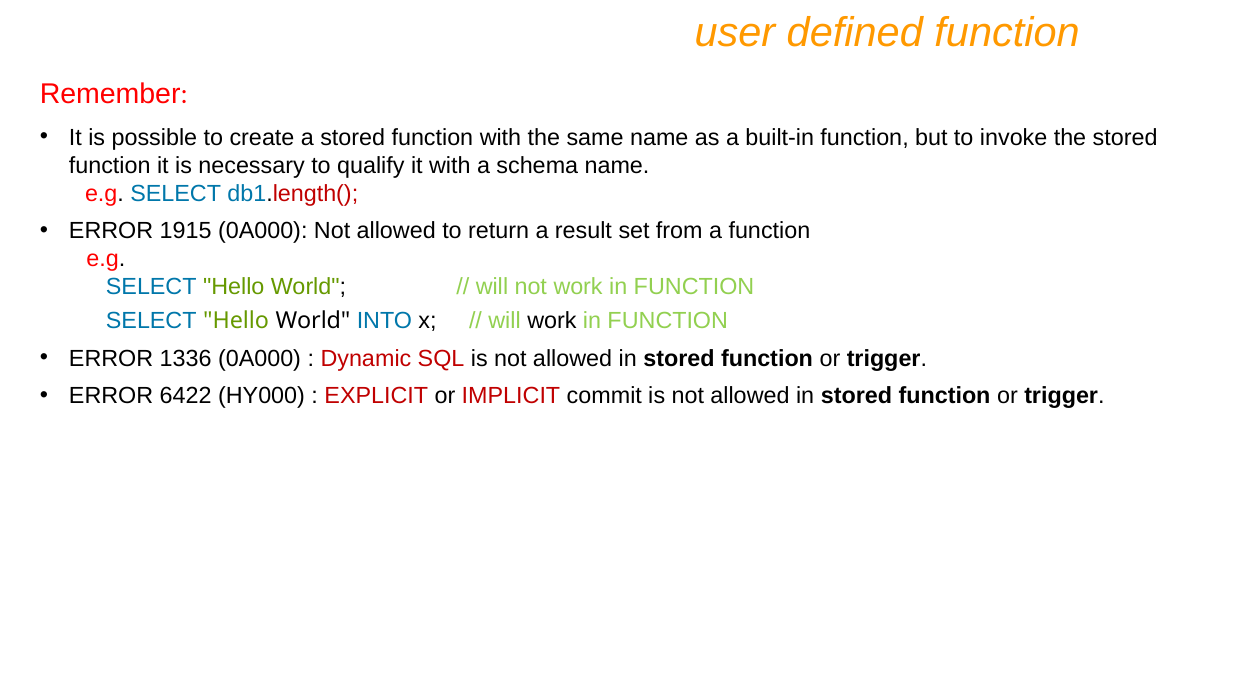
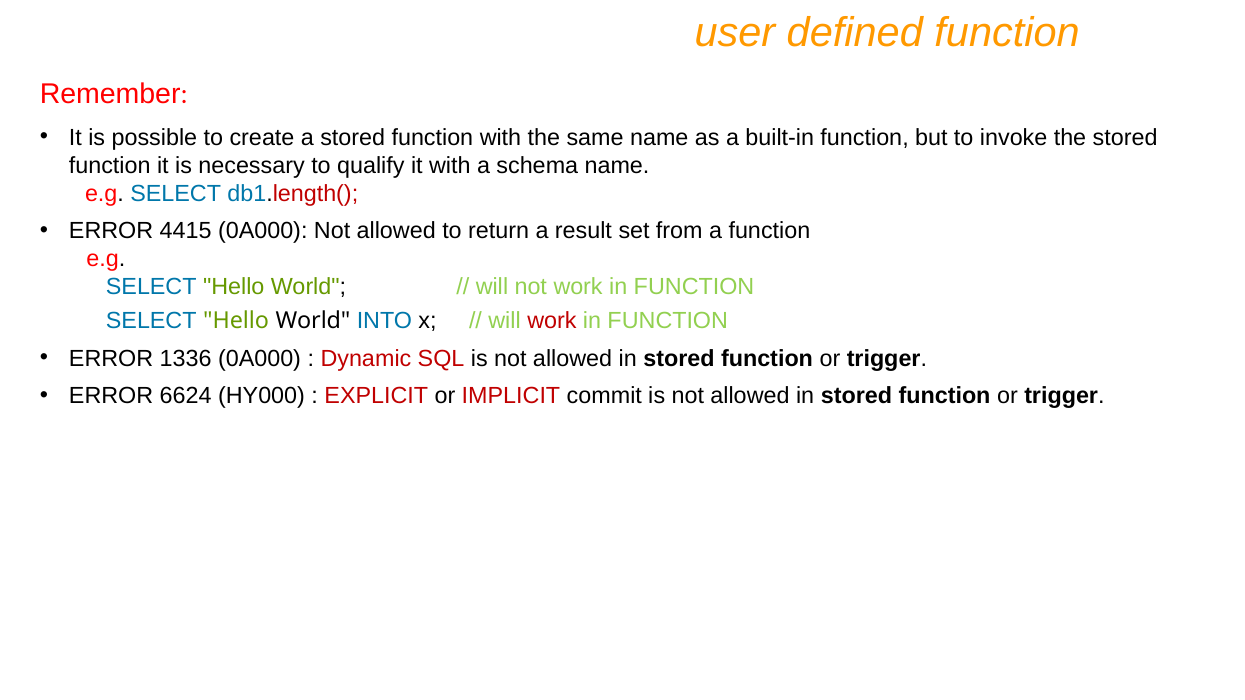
1915: 1915 -> 4415 (186, 231)
work colour: black -> red (552, 321)
6422: 6422 -> 6624 (186, 396)
